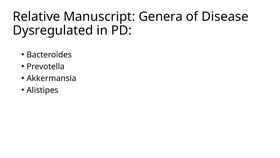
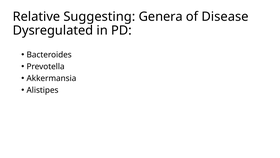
Manuscript: Manuscript -> Suggesting (99, 17)
